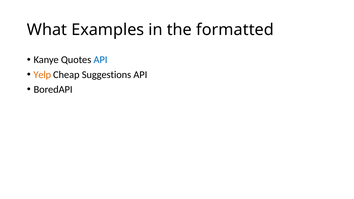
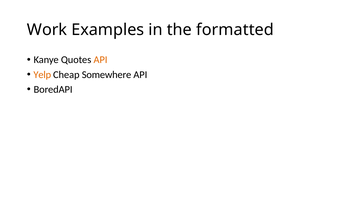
What: What -> Work (47, 30)
API colour: blue -> orange (100, 60)
Suggestions: Suggestions -> Somewhere (107, 75)
